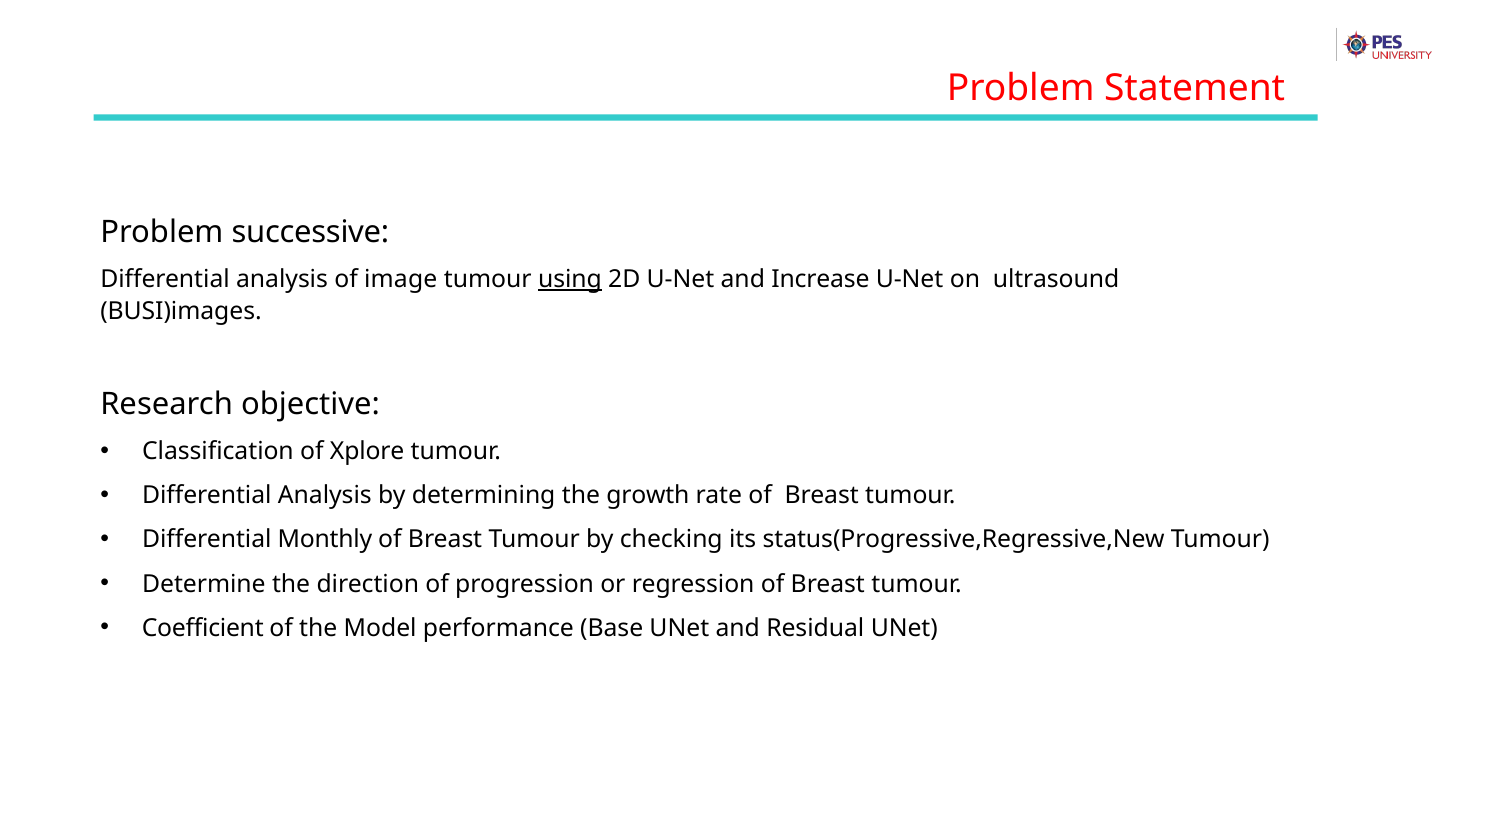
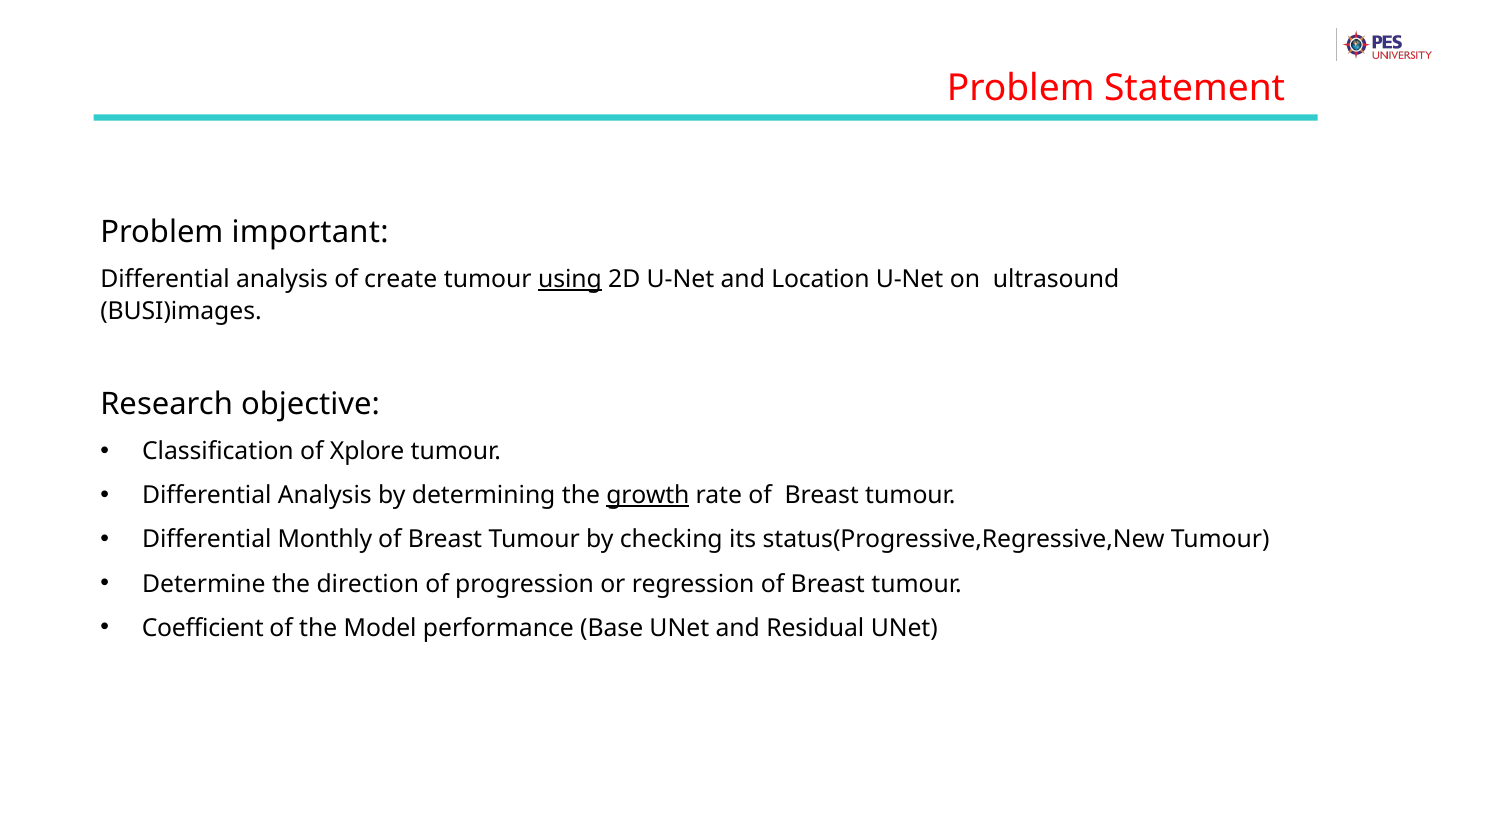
successive: successive -> important (310, 232)
image: image -> create (401, 279)
Increase: Increase -> Location (820, 279)
growth underline: none -> present (648, 496)
